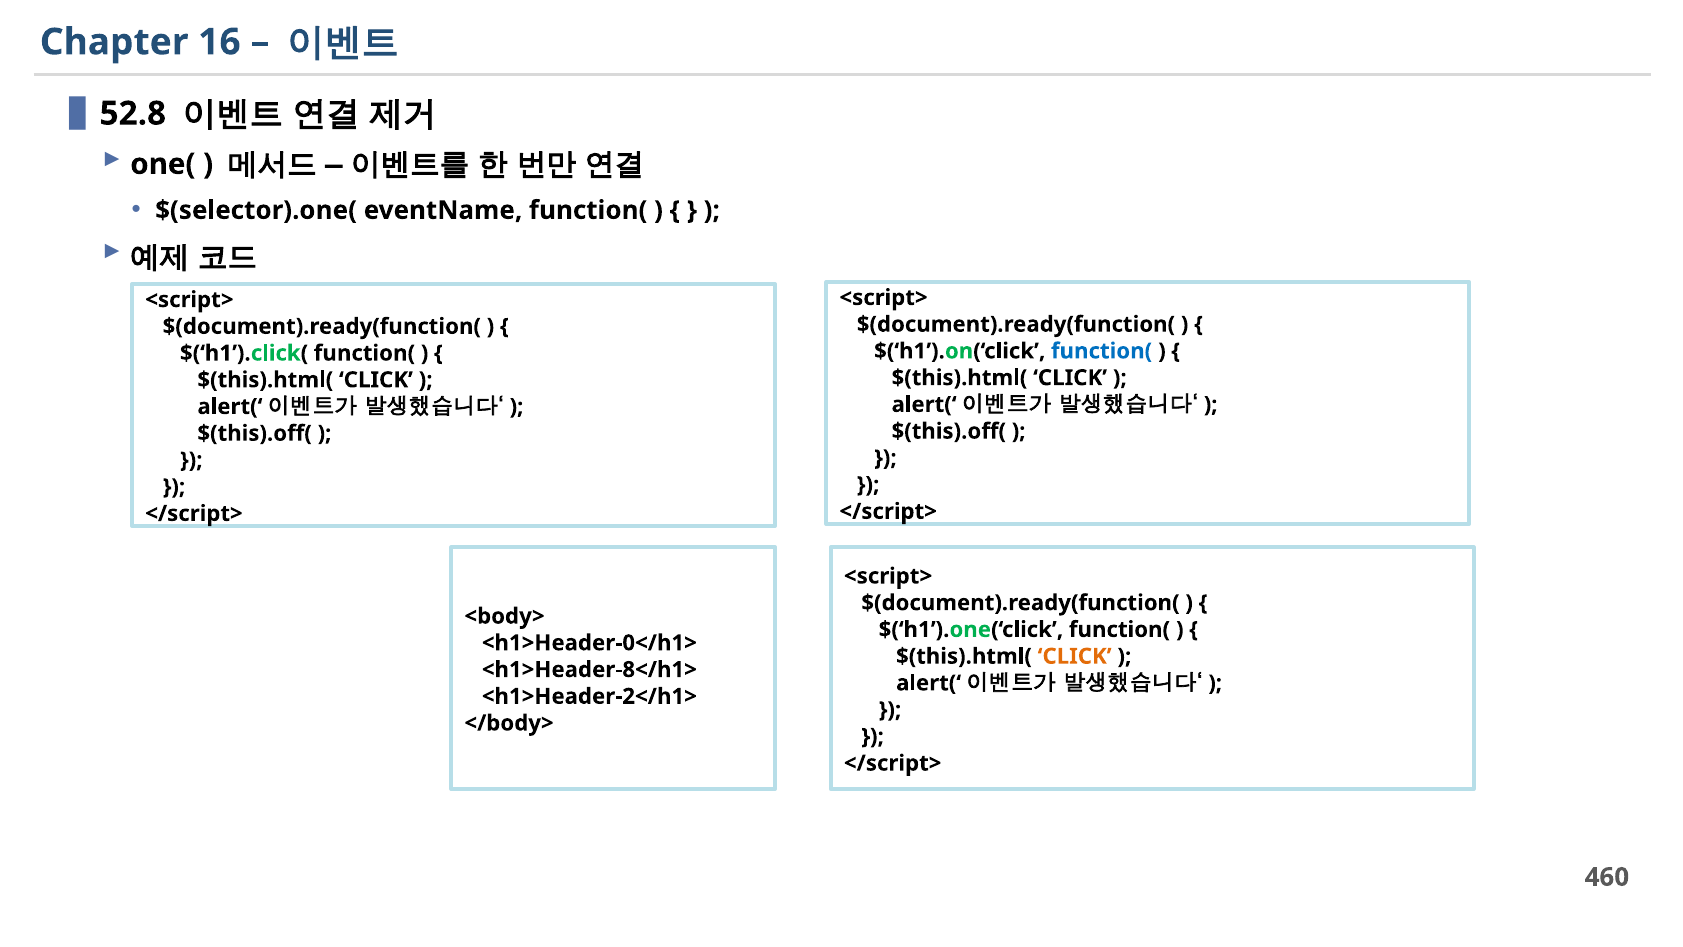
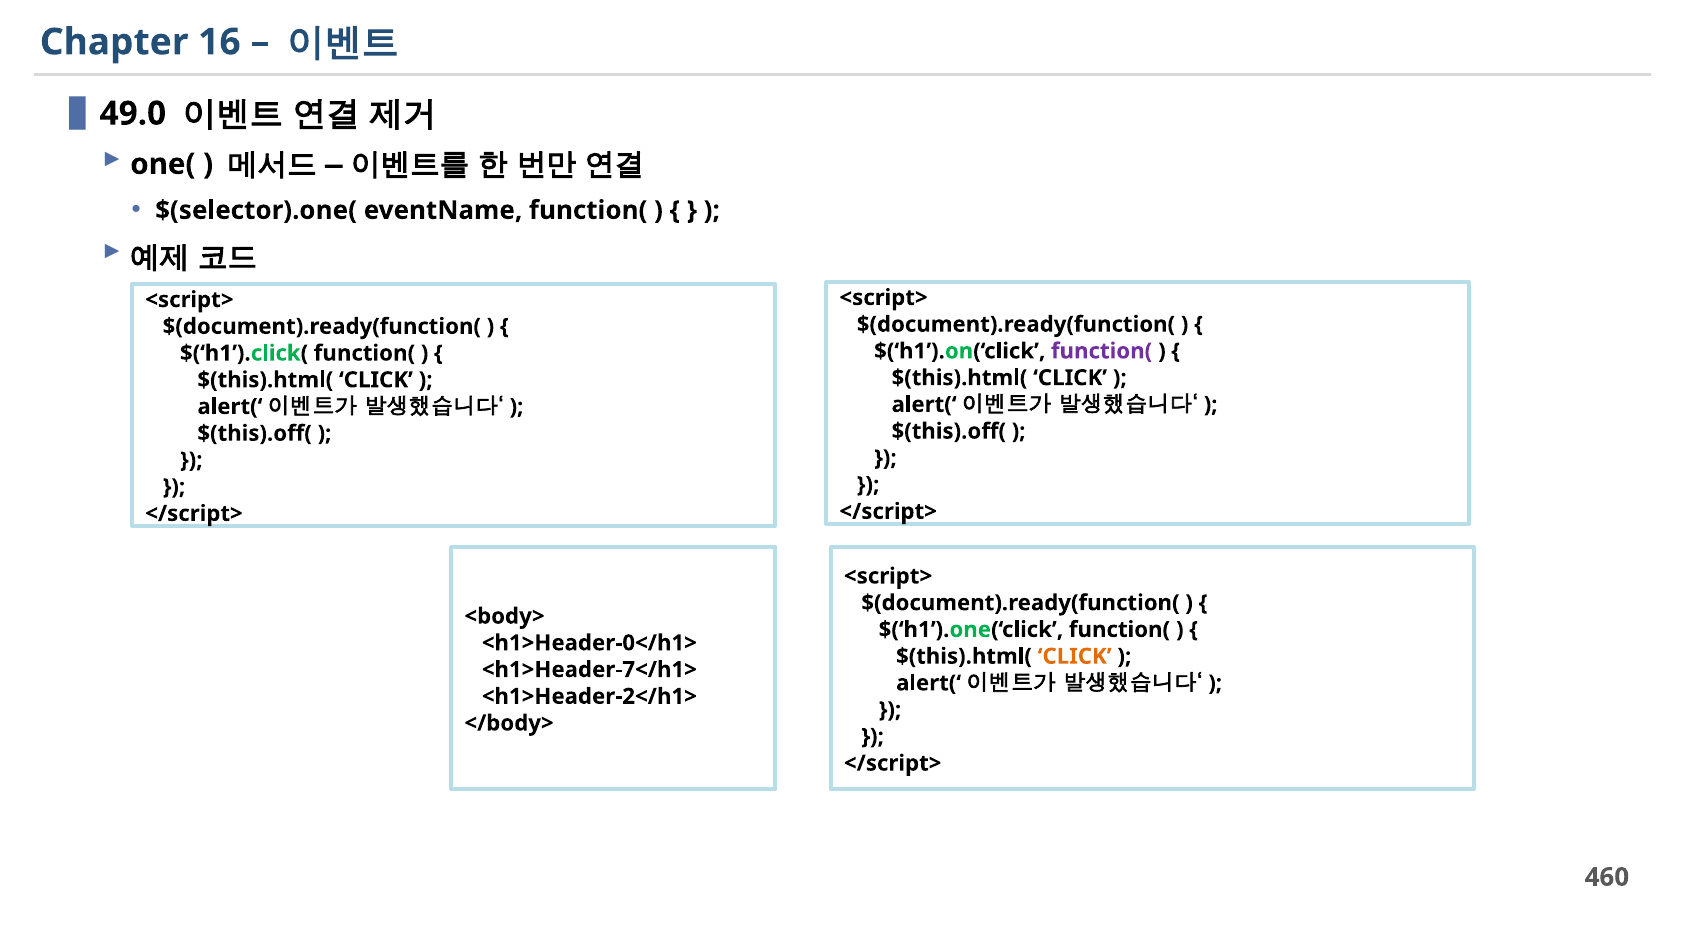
52.8: 52.8 -> 49.0 (133, 113)
function( colour: blue -> purple (1102, 351)
<h1>Header-8</h1>: <h1>Header-8</h1> -> <h1>Header-7</h1> (589, 669)
